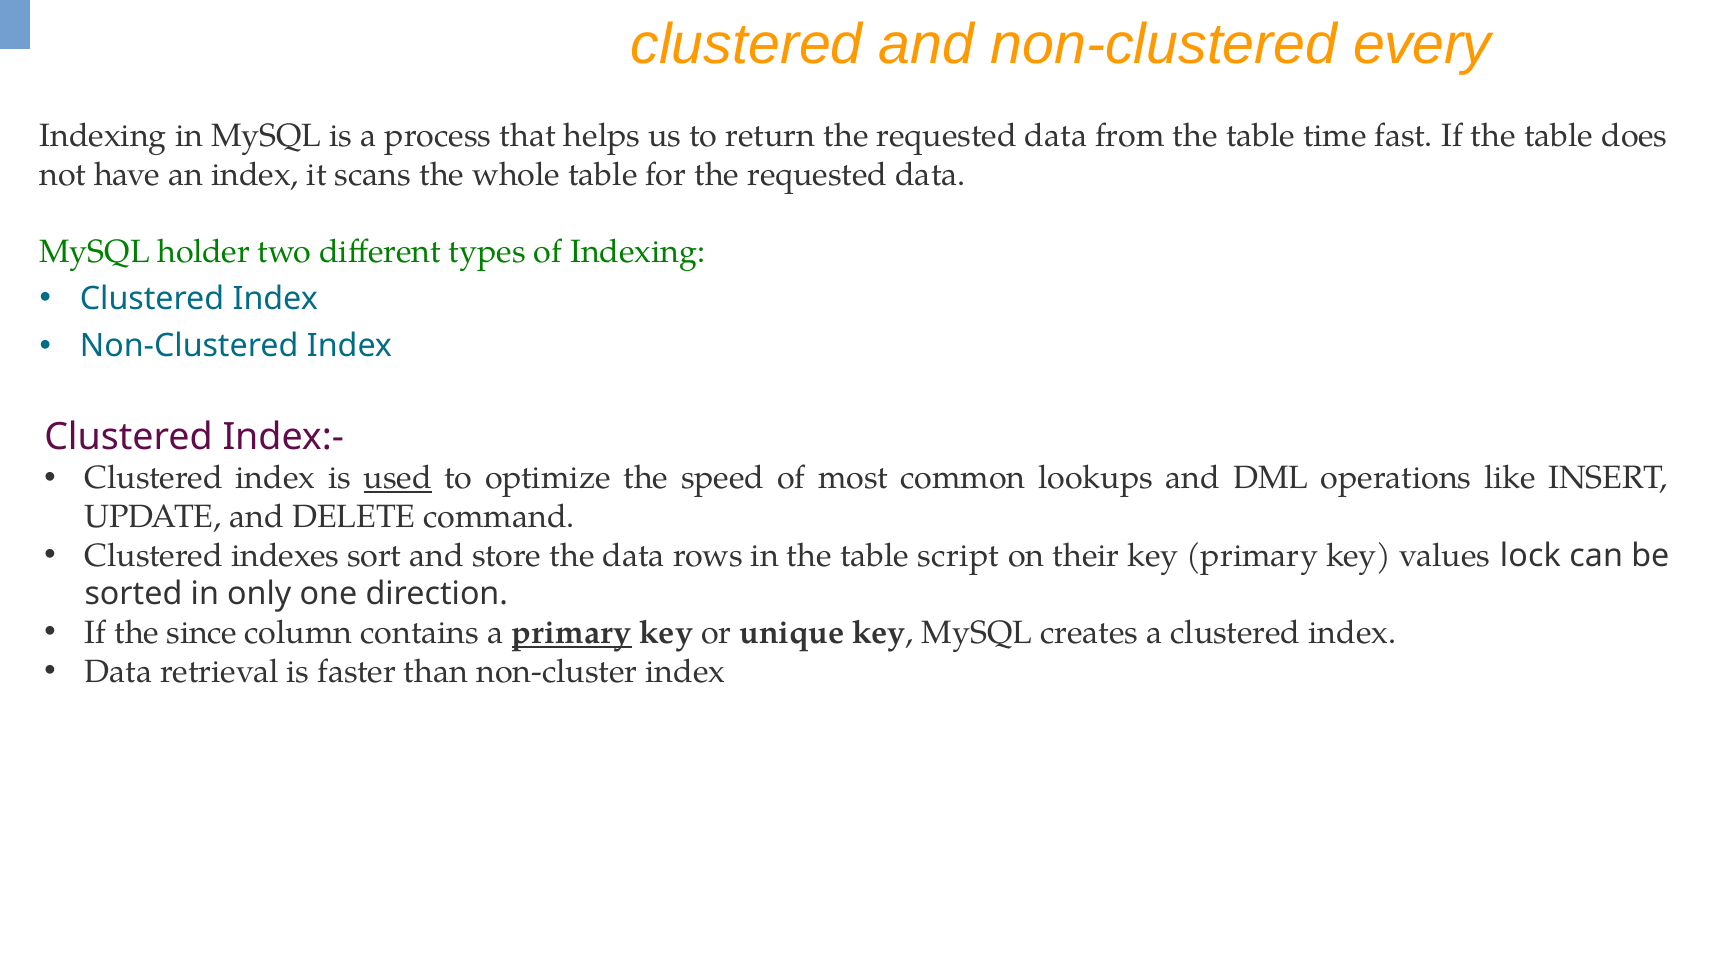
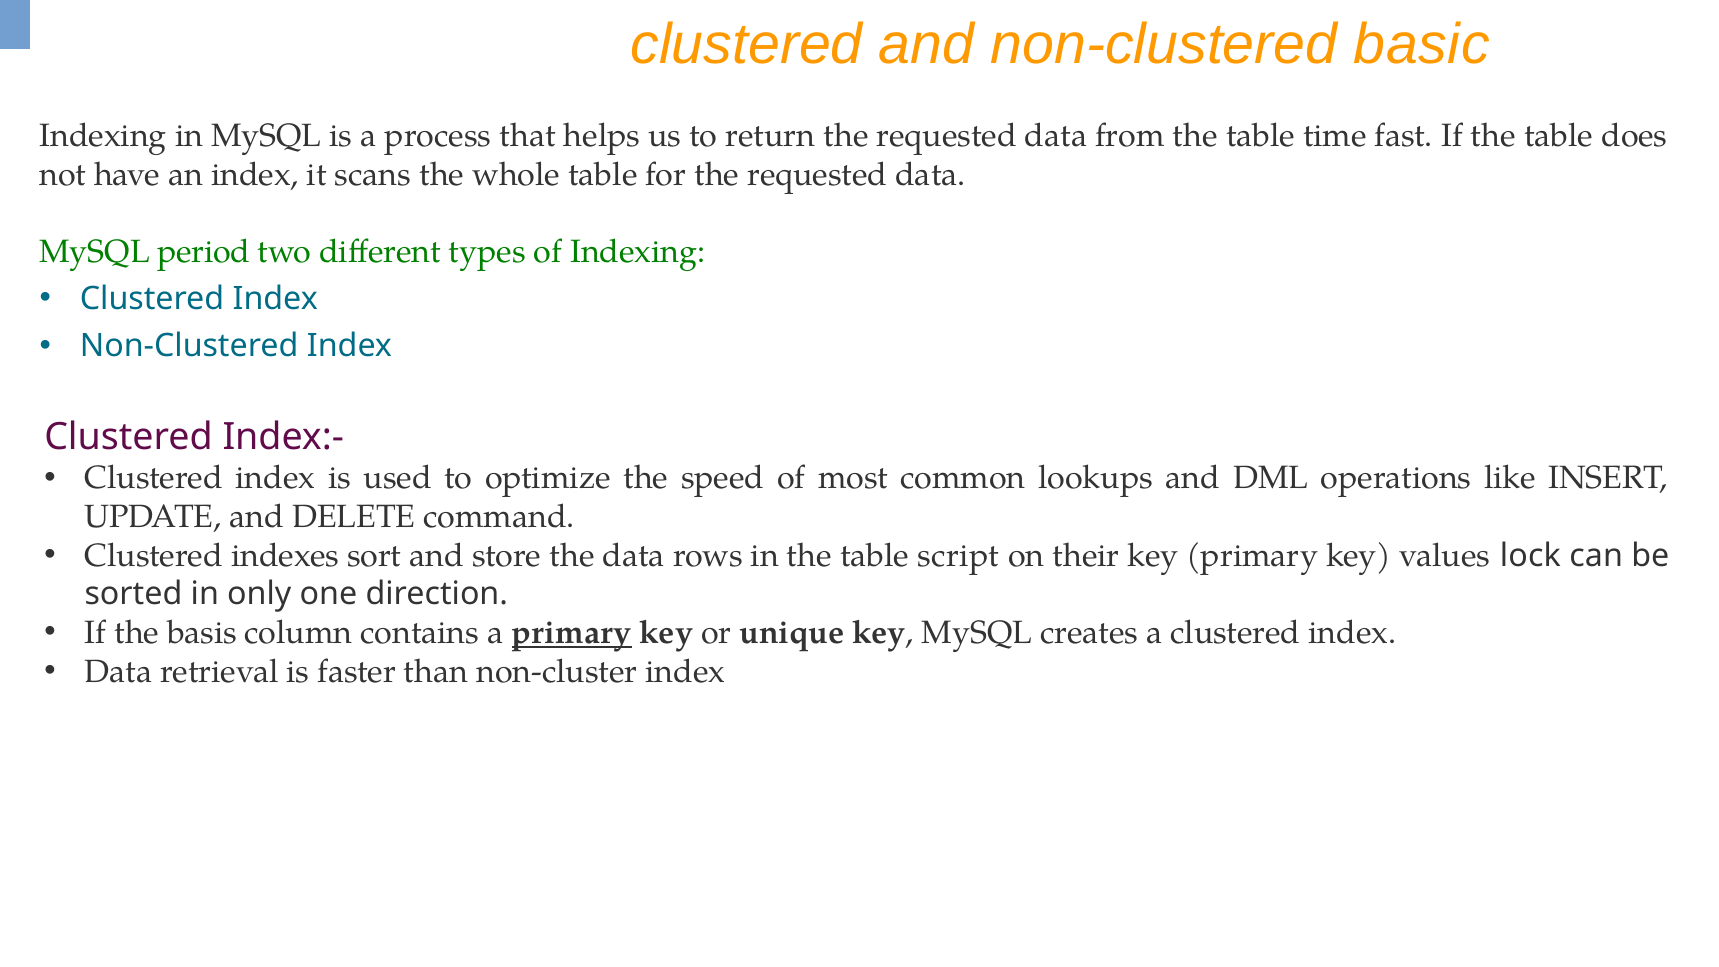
every: every -> basic (1422, 45)
holder: holder -> period (204, 252)
used underline: present -> none (398, 478)
since: since -> basis (202, 633)
